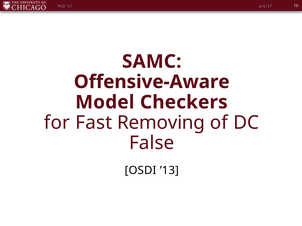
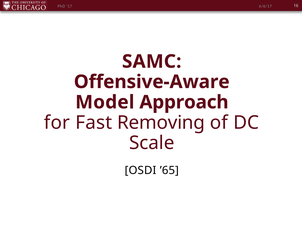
Checkers: Checkers -> Approach (184, 102)
False: False -> Scale (152, 143)
’13: ’13 -> ’65 (169, 171)
